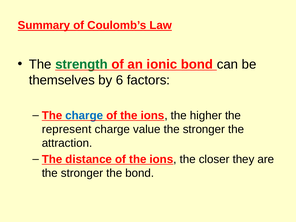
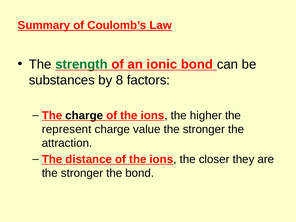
themselves: themselves -> substances (62, 80)
6: 6 -> 8 (120, 80)
charge colour: blue -> black (84, 116)
